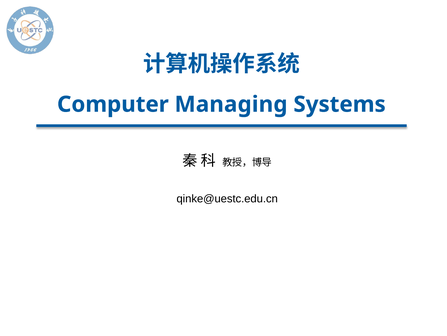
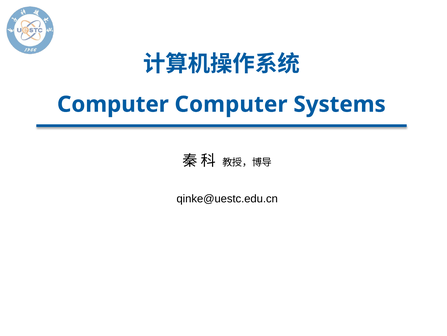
Computer Managing: Managing -> Computer (231, 104)
